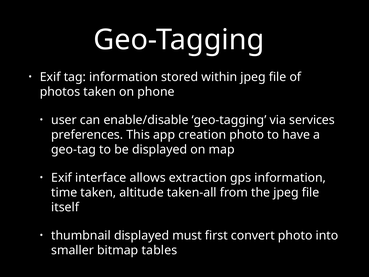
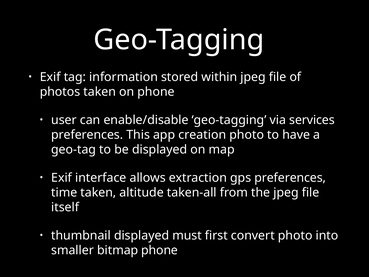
gps information: information -> preferences (290, 178)
bitmap tables: tables -> phone (160, 250)
